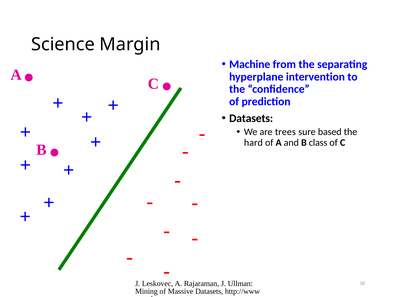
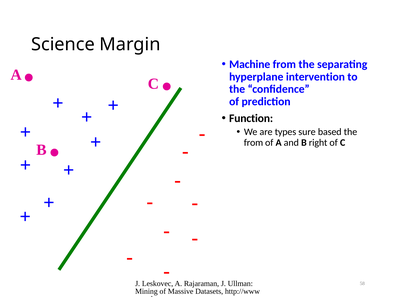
Datasets: Datasets -> Function (251, 118)
trees: trees -> types (285, 132)
hard: hard -> from (253, 143)
class: class -> right (318, 143)
